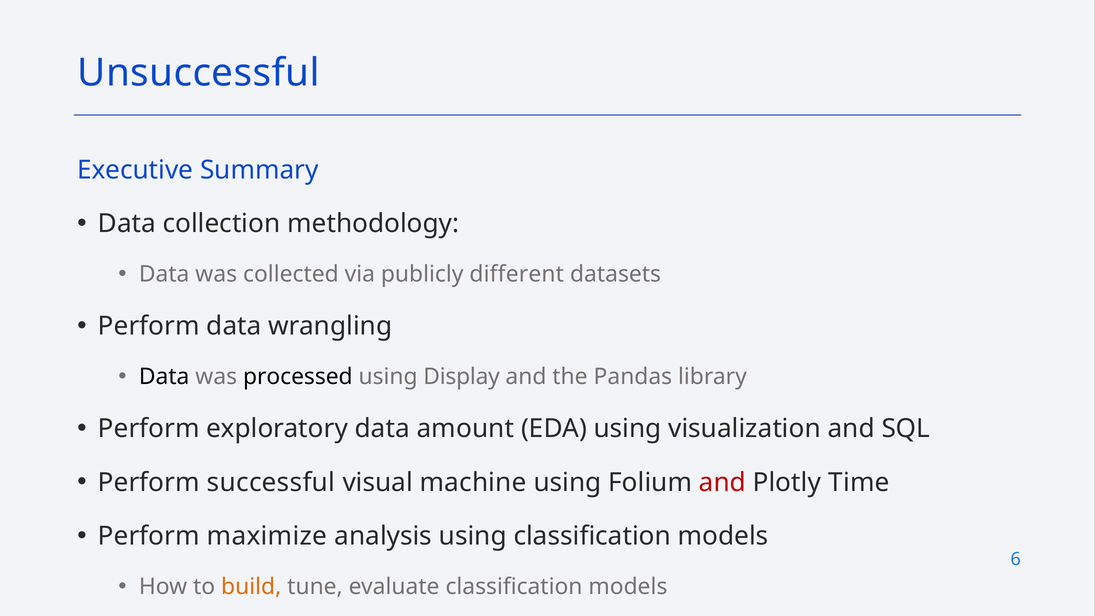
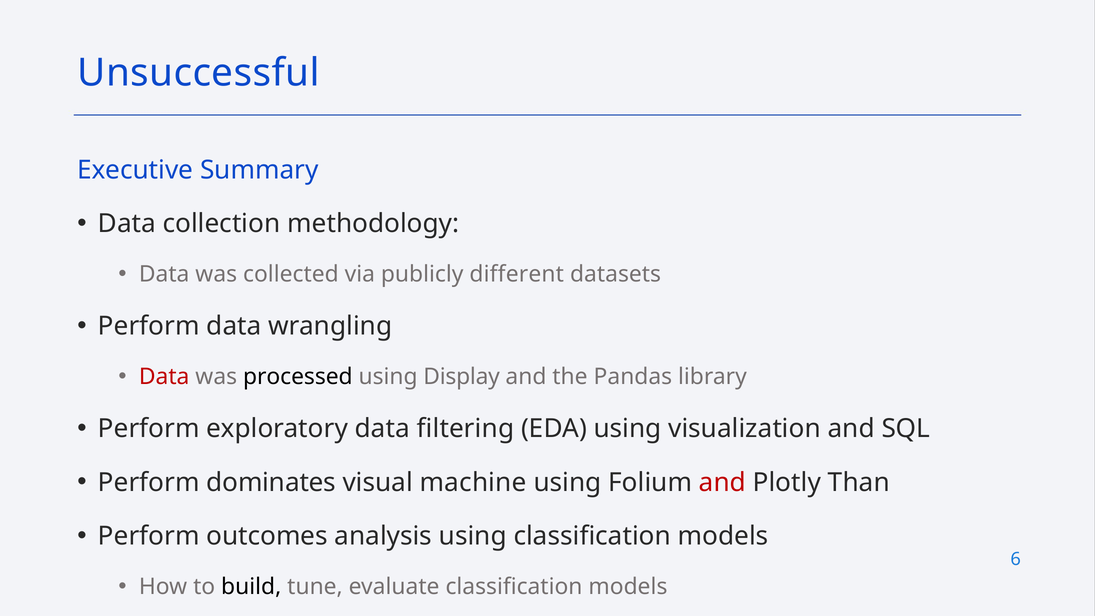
Data colour: black -> red (164, 377)
amount: amount -> filtering (465, 429)
successful: successful -> dominates (271, 482)
Time: Time -> Than (859, 482)
maximize: maximize -> outcomes (267, 536)
build colour: orange -> black (251, 587)
